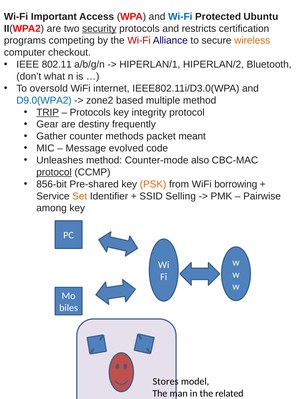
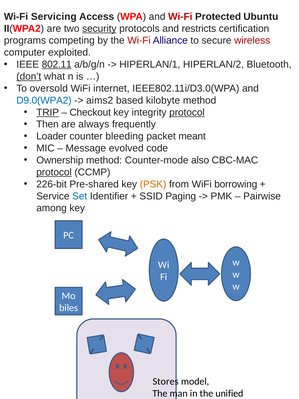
Important: Important -> Servicing (54, 17)
Wi-Fi colour: blue -> red (180, 17)
wireless colour: orange -> red (252, 40)
checkout: checkout -> exploited (69, 52)
802.11 underline: none -> present (57, 64)
don’t underline: none -> present (29, 76)
zone2: zone2 -> aims2 (100, 100)
multiple: multiple -> kilobyte (163, 100)
Protocols: Protocols -> Checkout (90, 112)
protocol underline: none -> present (187, 112)
Gear: Gear -> Then (47, 124)
destiny: destiny -> always (94, 124)
Gather: Gather -> Loader (52, 136)
methods: methods -> bleeding (125, 136)
Unleashes: Unleashes -> Ownership (60, 160)
856-bit: 856-bit -> 226-bit (51, 184)
Set colour: orange -> blue (80, 196)
Selling: Selling -> Paging (181, 196)
related: related -> unified (229, 393)
